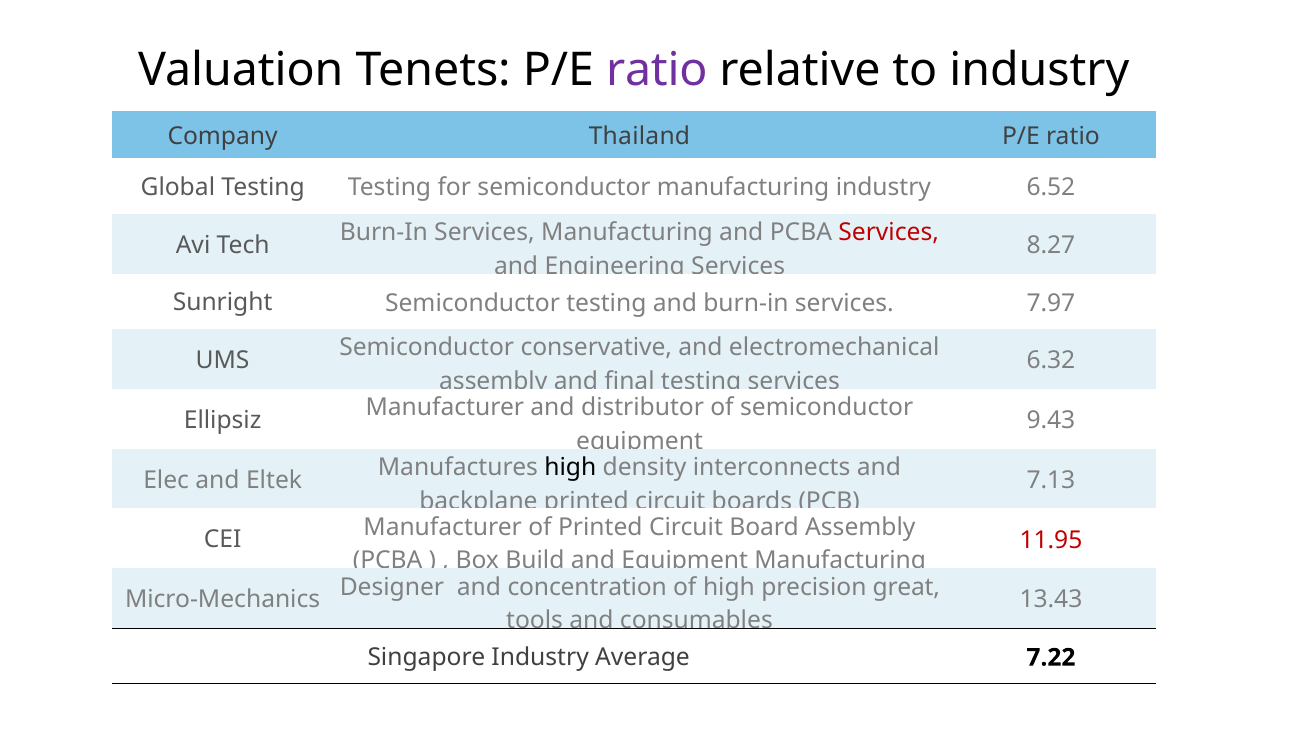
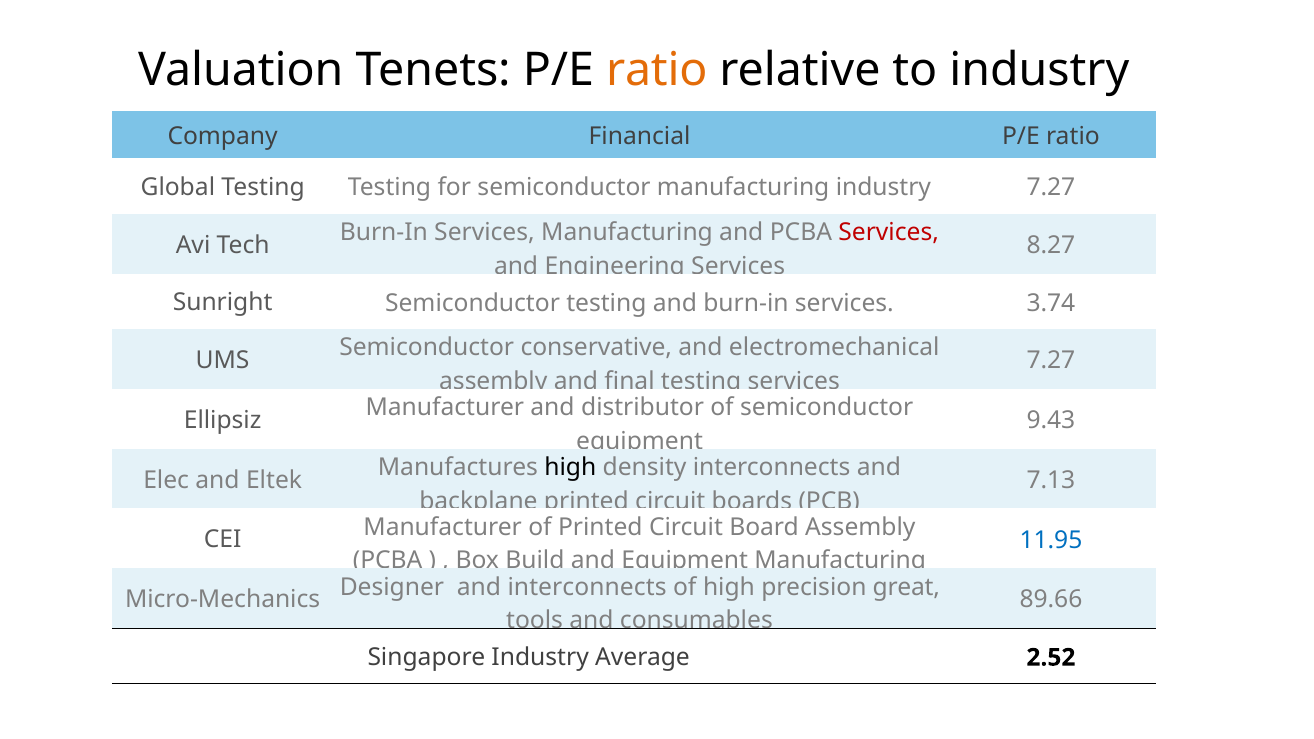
ratio colour: purple -> orange (657, 71)
Thailand: Thailand -> Financial (640, 136)
industry 6.52: 6.52 -> 7.27 (1051, 188)
7.97: 7.97 -> 3.74 (1051, 303)
6.32: 6.32 -> 7.27 (1051, 361)
11.95 colour: red -> blue (1051, 540)
and concentration: concentration -> interconnects (587, 587)
13.43: 13.43 -> 89.66 (1051, 600)
7.22: 7.22 -> 2.52 (1051, 658)
